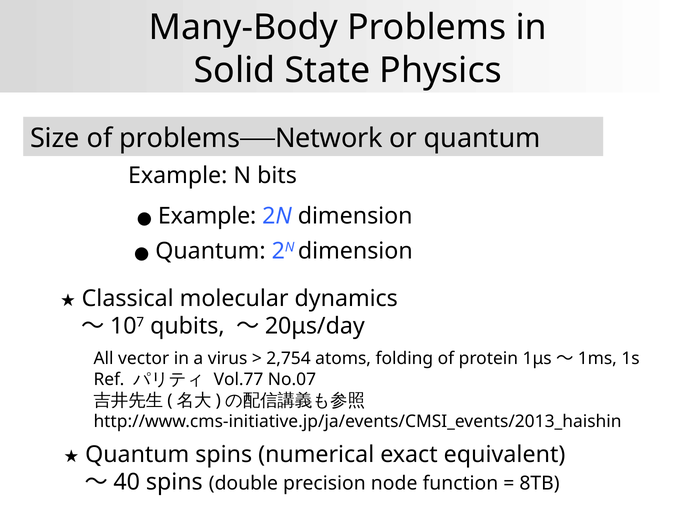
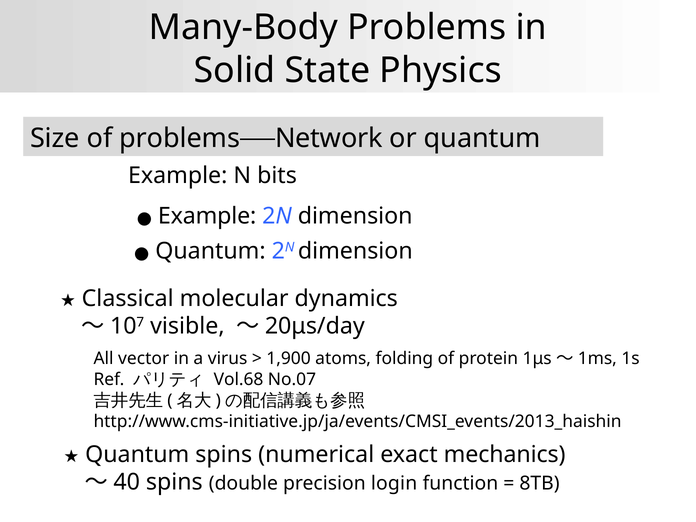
qubits: qubits -> visible (187, 326)
2,754: 2,754 -> 1,900 (289, 359)
Vol.77: Vol.77 -> Vol.68 (239, 380)
equivalent: equivalent -> mechanics (505, 454)
node: node -> login (394, 484)
